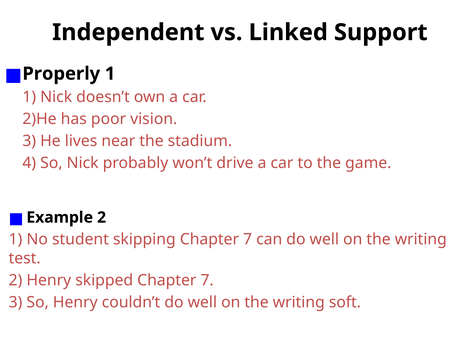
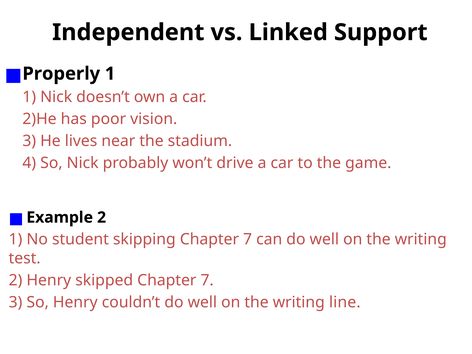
soft: soft -> line (345, 302)
